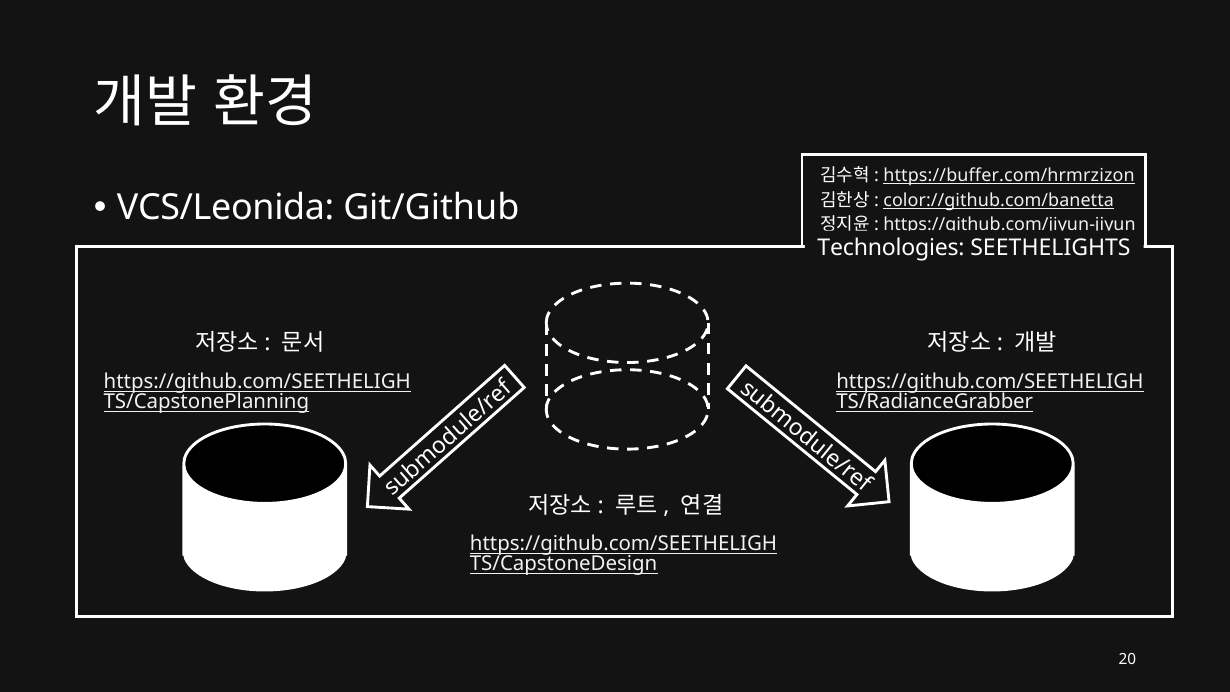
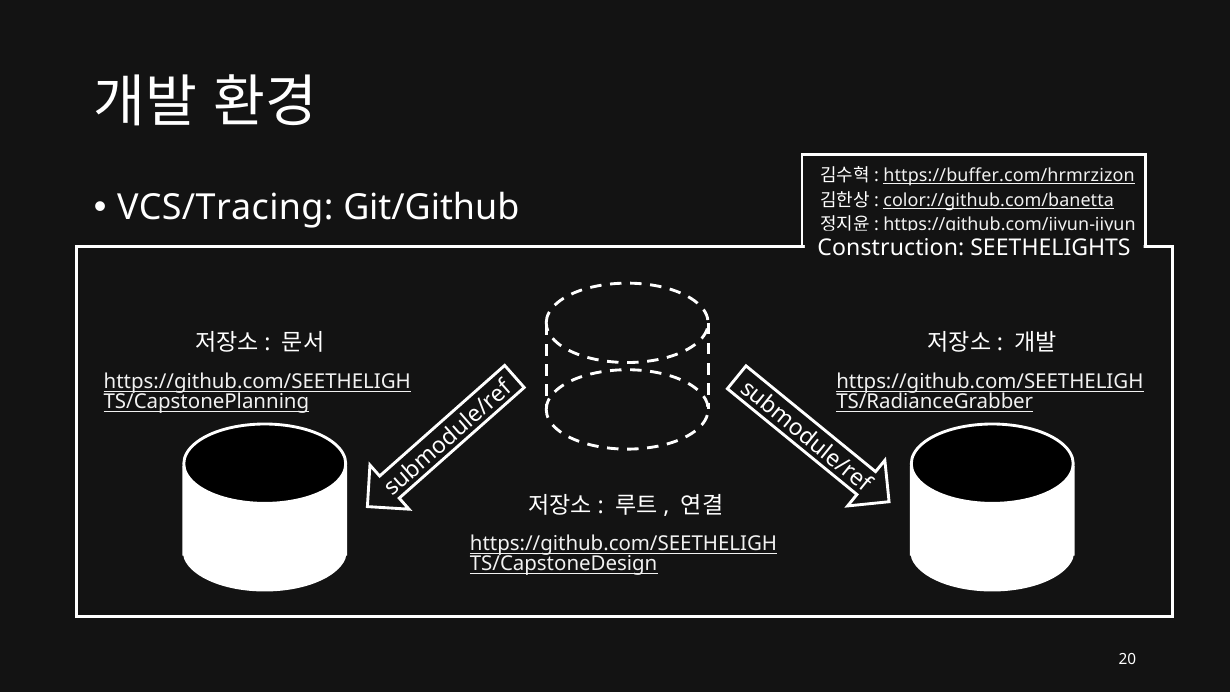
VCS/Leonida: VCS/Leonida -> VCS/Tracing (225, 208)
Technologies: Technologies -> Construction (891, 248)
